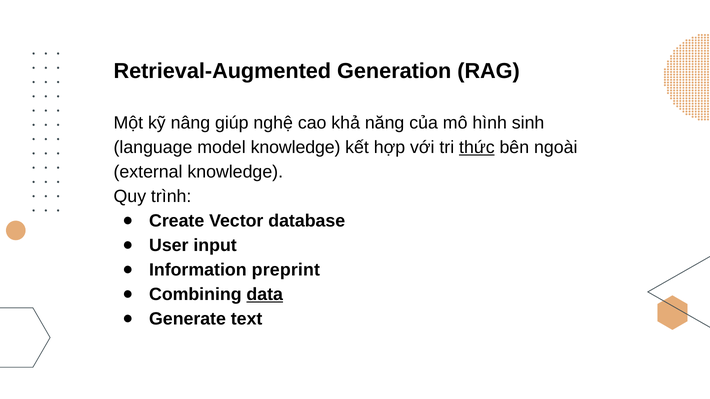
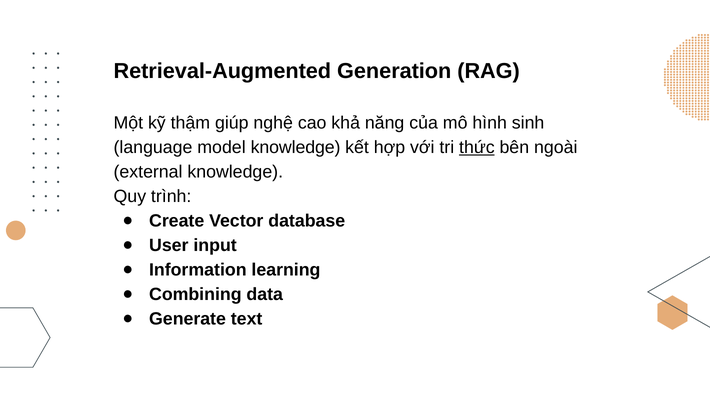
nâng: nâng -> thậm (190, 123)
preprint: preprint -> learning (286, 270)
data underline: present -> none (265, 294)
